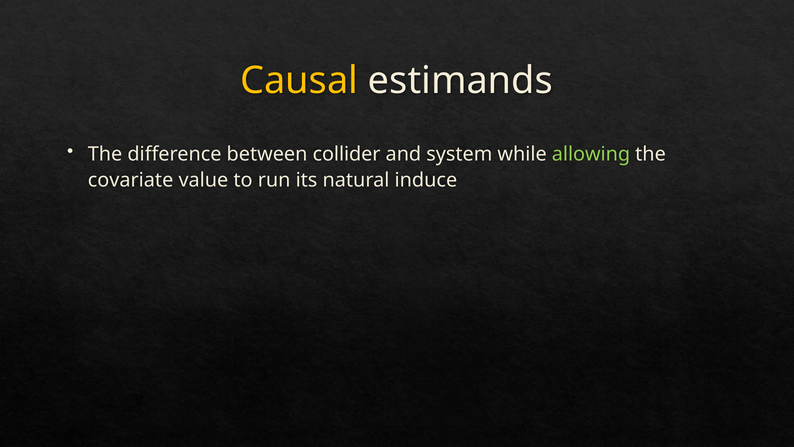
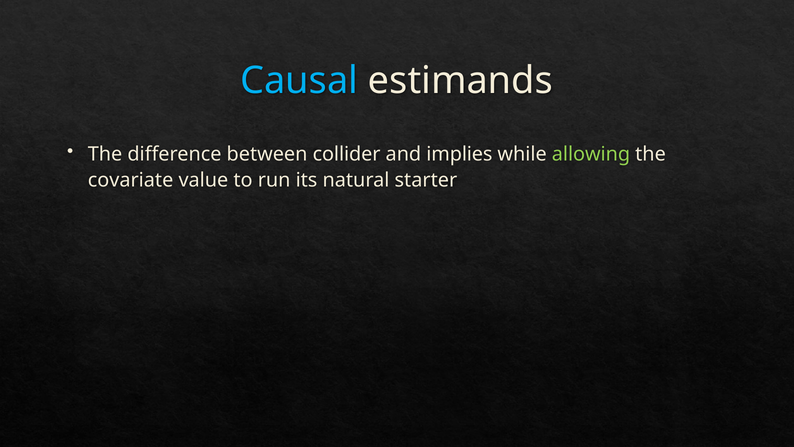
Causal colour: yellow -> light blue (299, 80)
system: system -> implies (459, 154)
induce: induce -> starter (426, 180)
